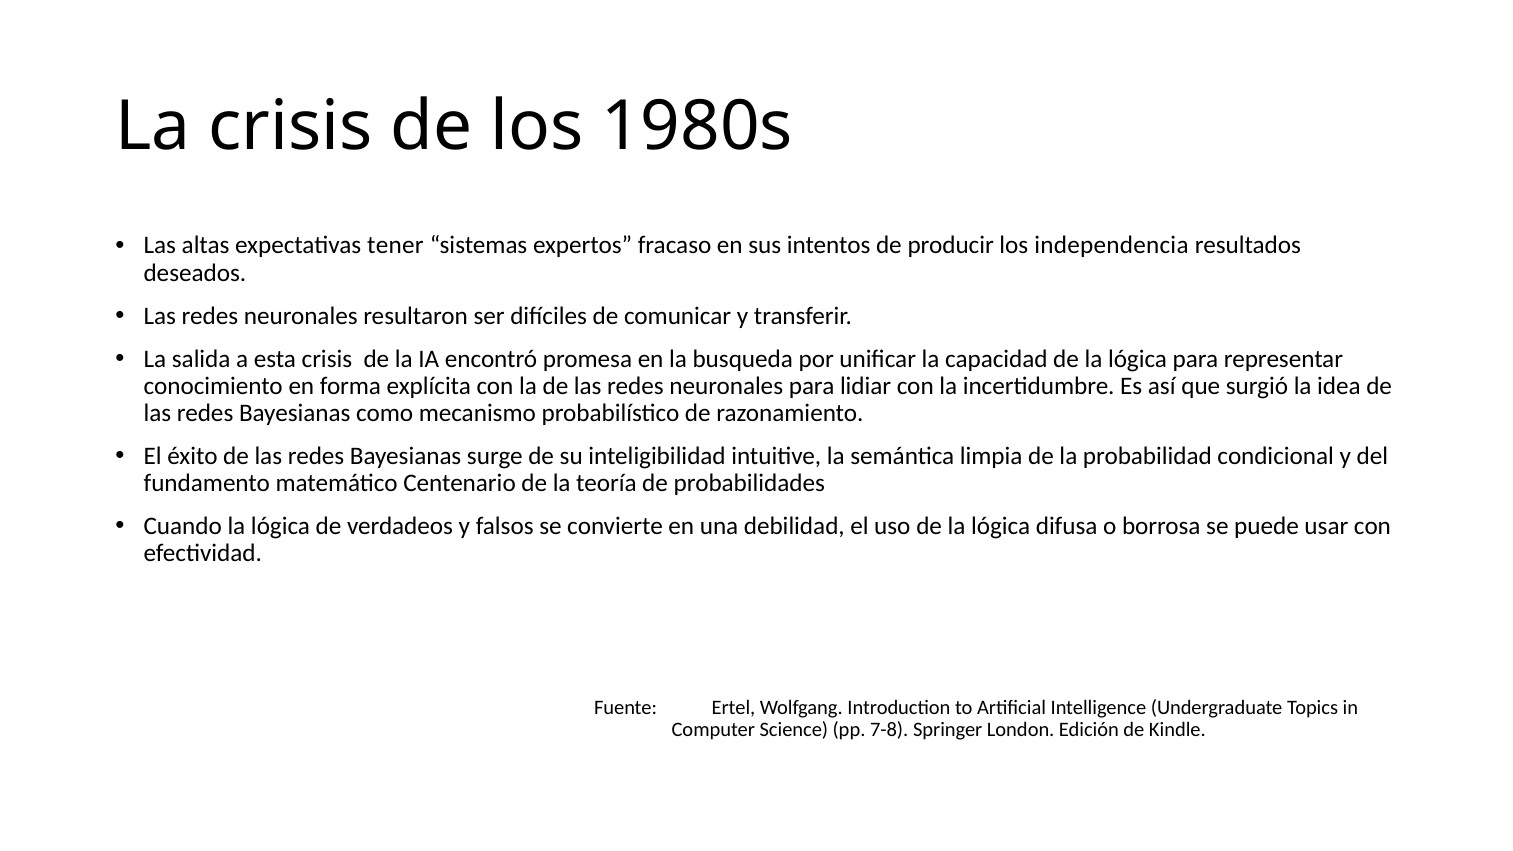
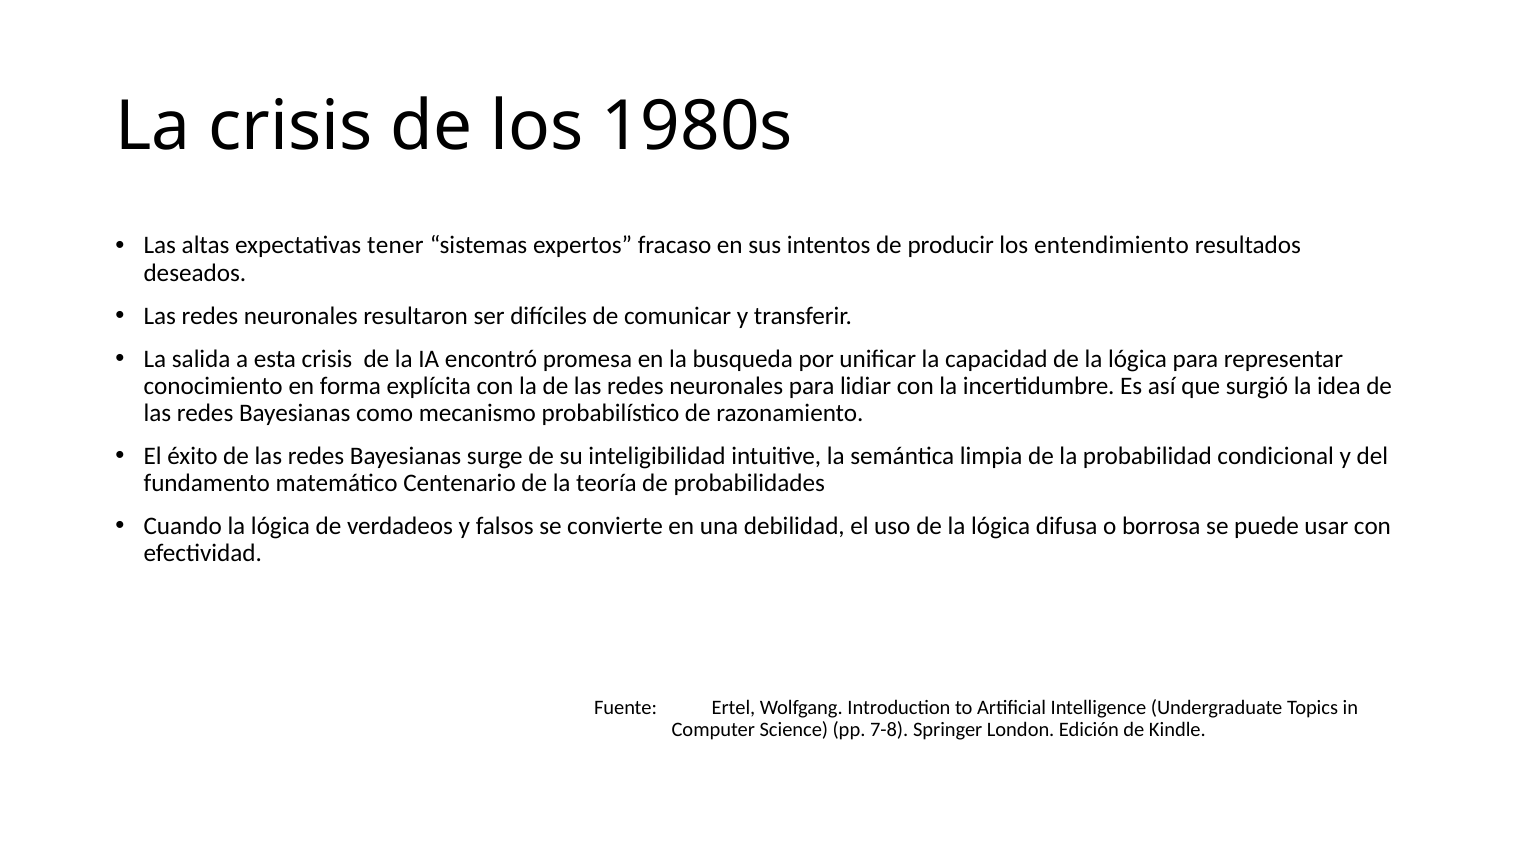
independencia: independencia -> entendimiento (1111, 246)
